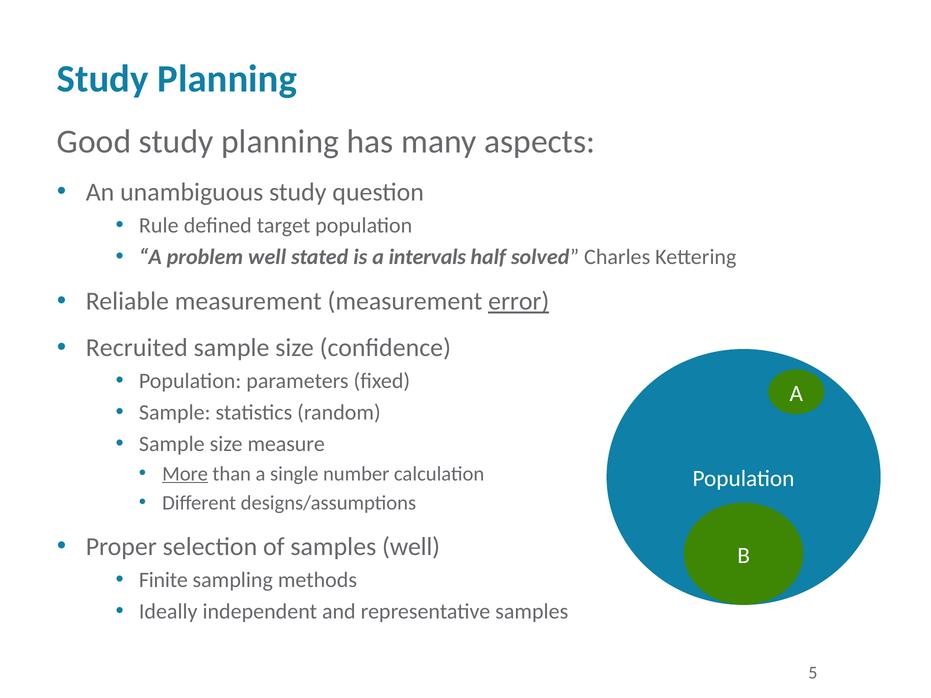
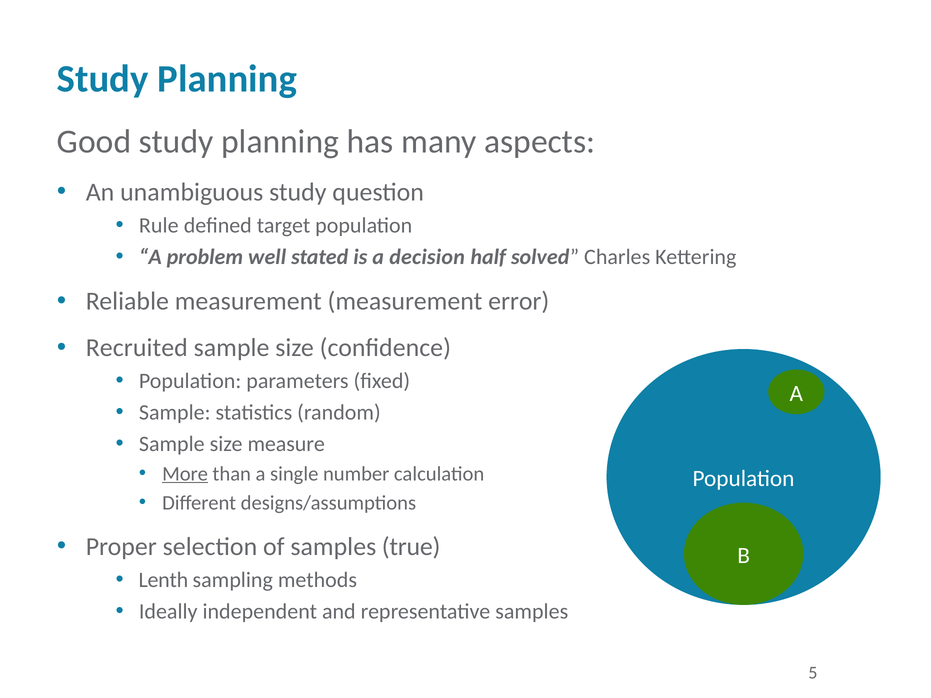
intervals: intervals -> decision (427, 257)
error underline: present -> none (519, 301)
samples well: well -> true (411, 547)
Finite: Finite -> Lenth (163, 580)
